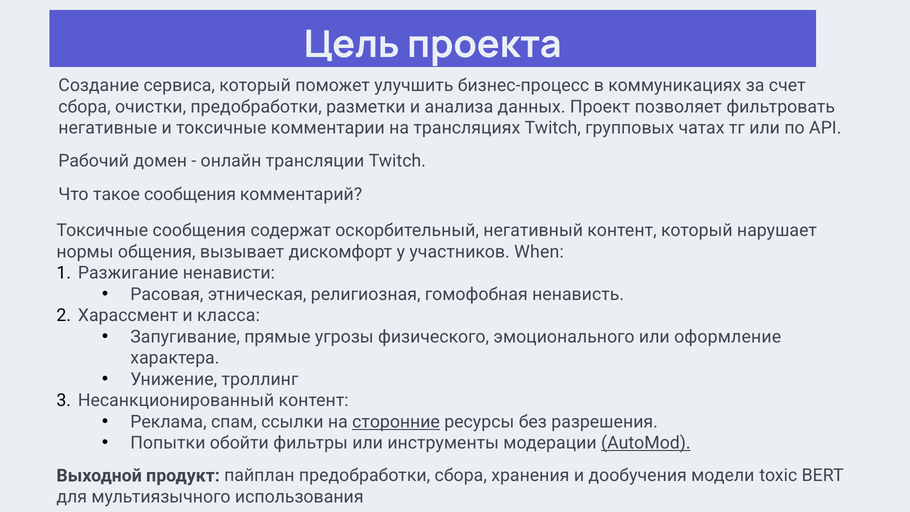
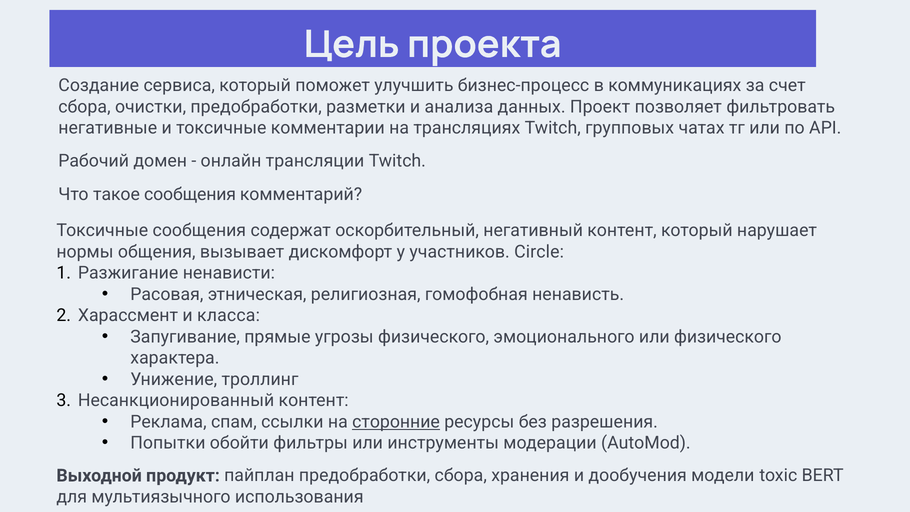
When: When -> Circle (539, 252)
или оформление: оформление -> физического (728, 337)
AutoMod underline: present -> none (646, 443)
